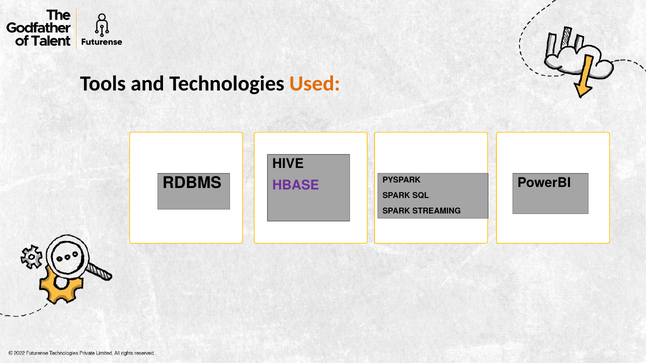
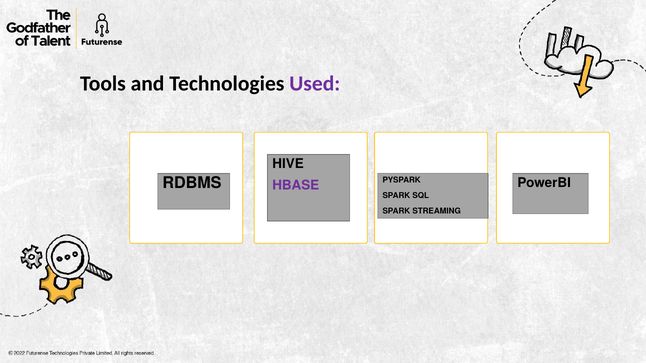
Used colour: orange -> purple (315, 84)
